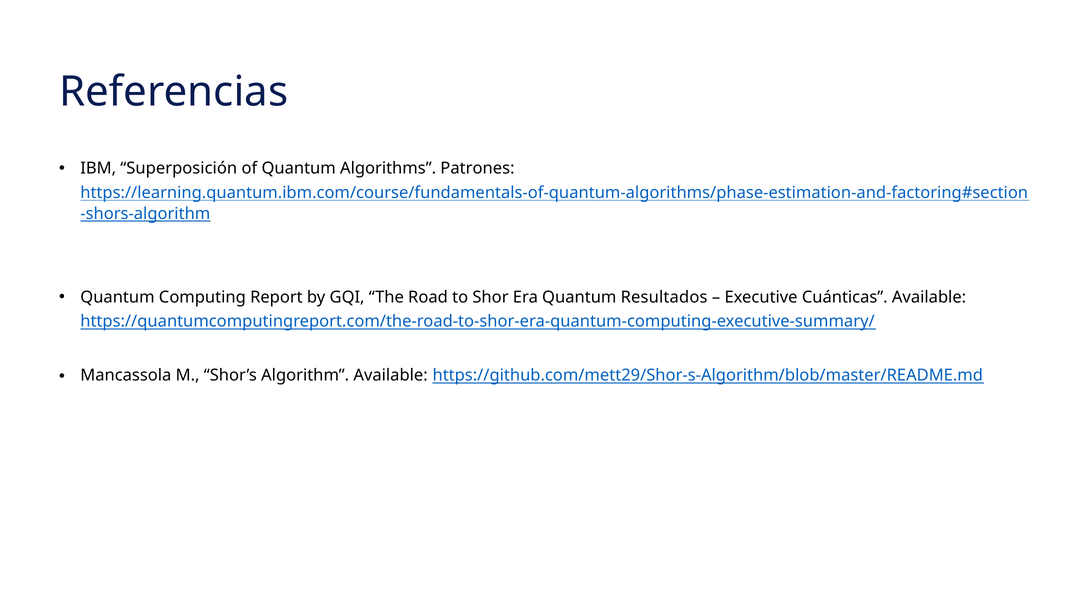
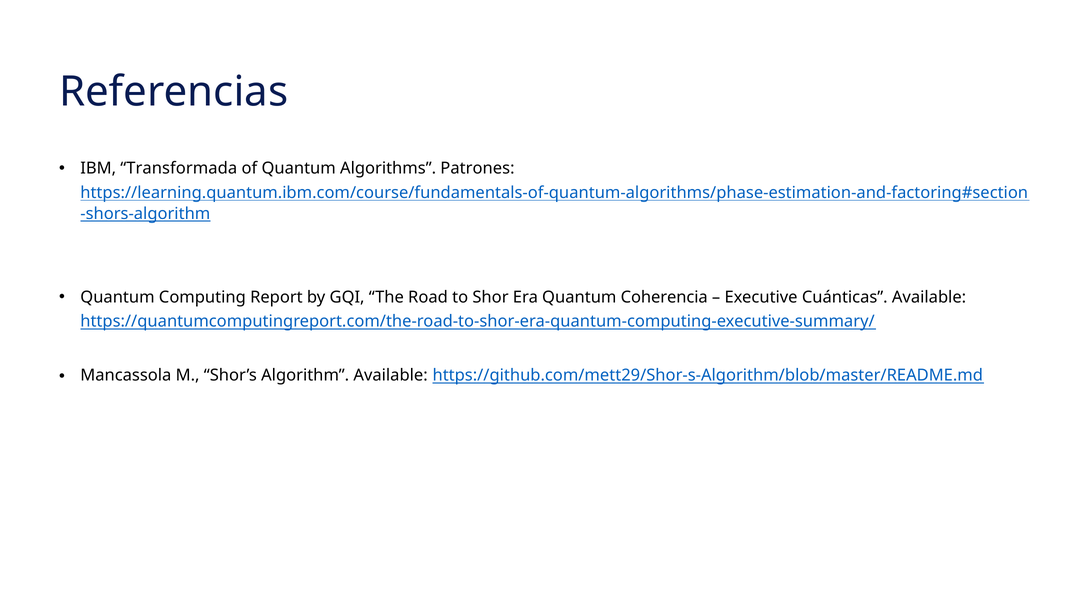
Superposición: Superposición -> Transformada (179, 168)
Resultados: Resultados -> Coherencia (664, 297)
